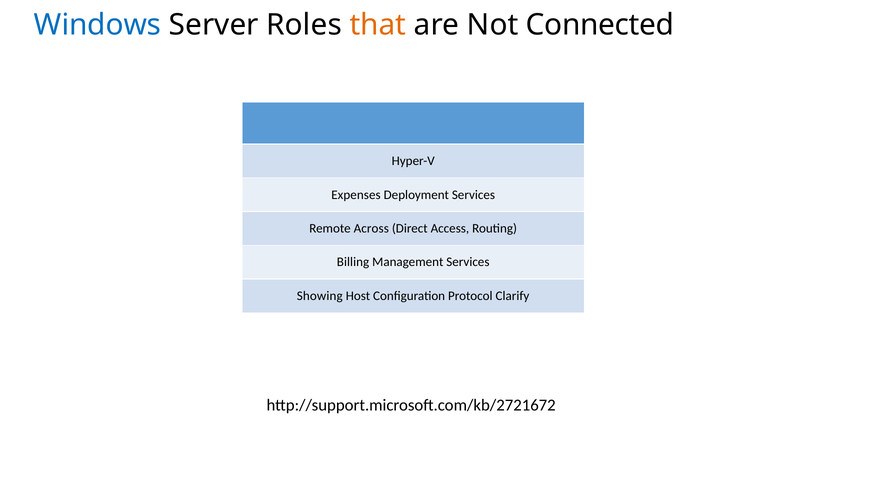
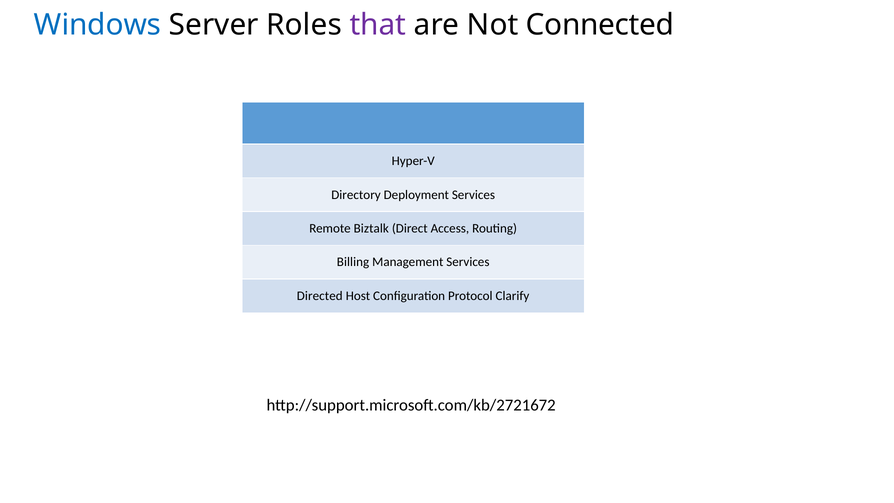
that colour: orange -> purple (378, 25)
Expenses: Expenses -> Directory (356, 195)
Across: Across -> Biztalk (371, 228)
Showing: Showing -> Directed (320, 296)
